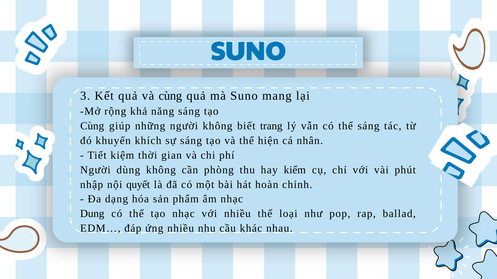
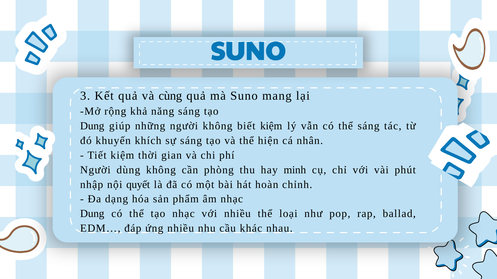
Cùng: Cùng -> Dung (92, 126)
biết trang: trang -> kiệm (271, 126)
kiểm: kiểm -> minh (295, 170)
